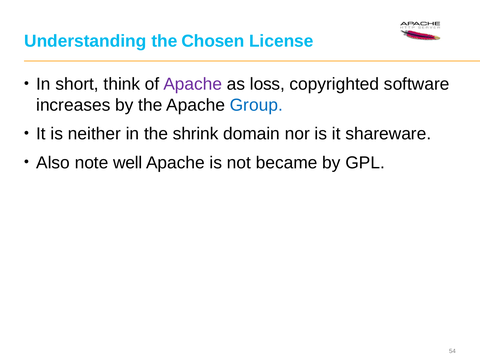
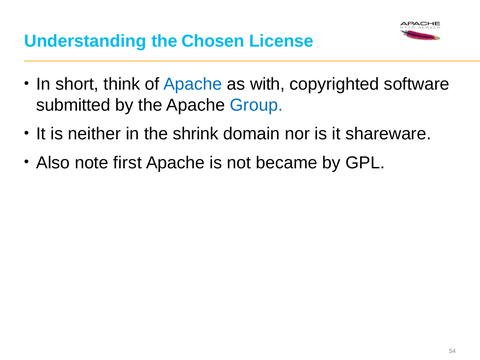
Apache colour: purple -> blue (193, 84)
loss: loss -> with (267, 84)
increases: increases -> submitted (73, 105)
well: well -> first (128, 163)
